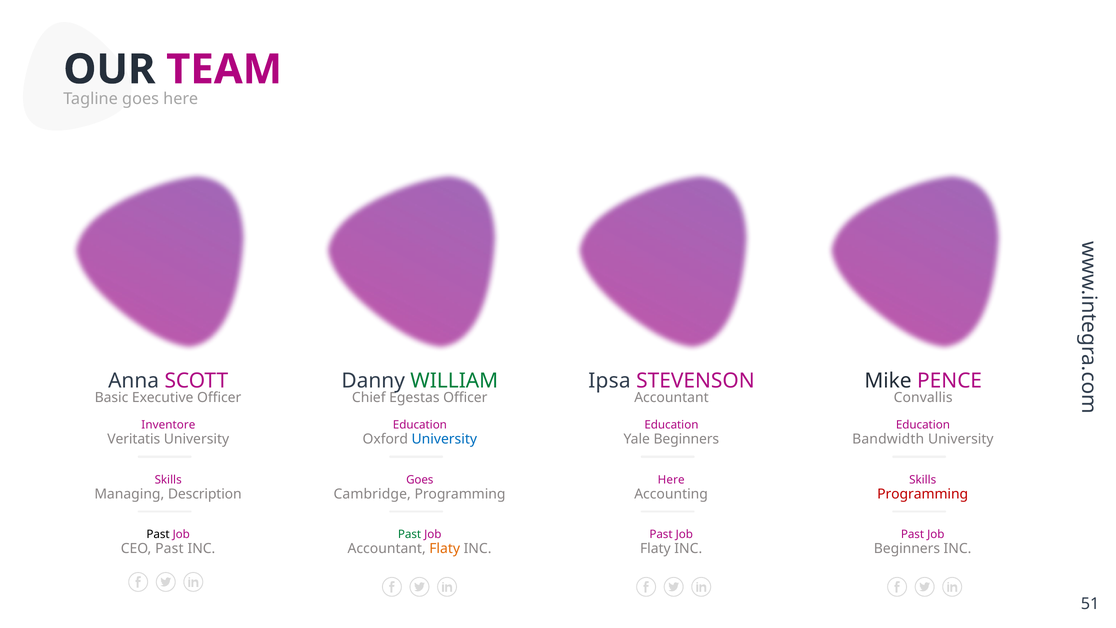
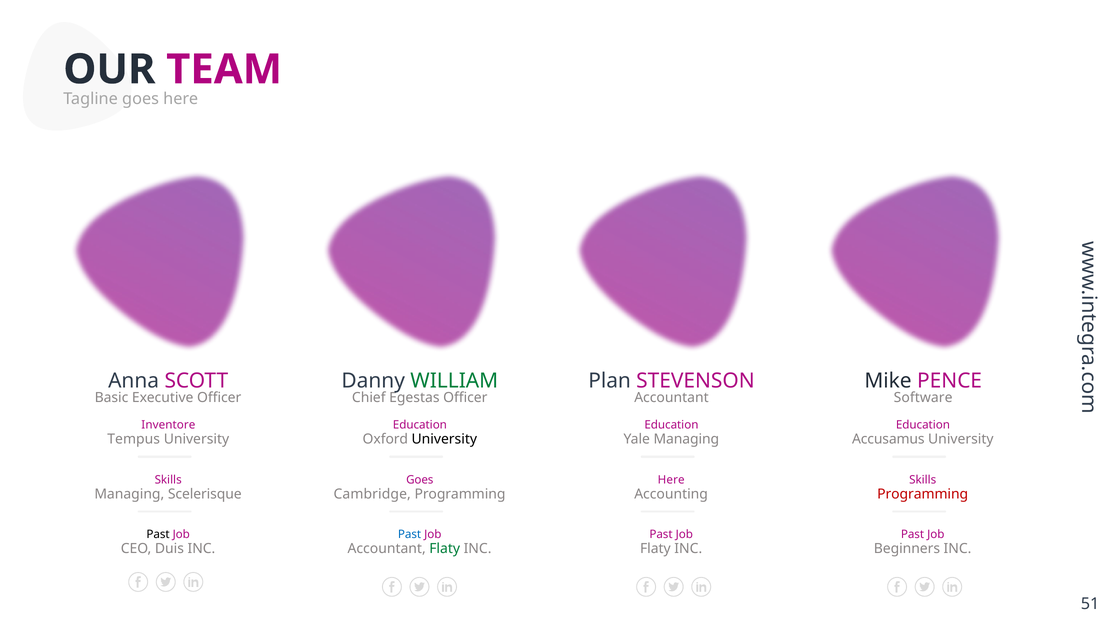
Ipsa: Ipsa -> Plan (610, 381)
Convallis: Convallis -> Software (923, 398)
Veritatis: Veritatis -> Tempus (134, 439)
University colour: blue -> black (444, 439)
Yale Beginners: Beginners -> Managing (686, 439)
Bandwidth: Bandwidth -> Accusamus (888, 439)
Description: Description -> Scelerisque (205, 494)
Past colour: green -> blue (410, 534)
CEO Past: Past -> Duis (169, 548)
Flaty colour: orange -> green (445, 548)
